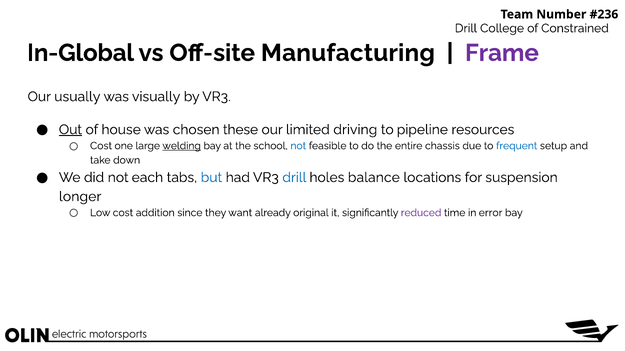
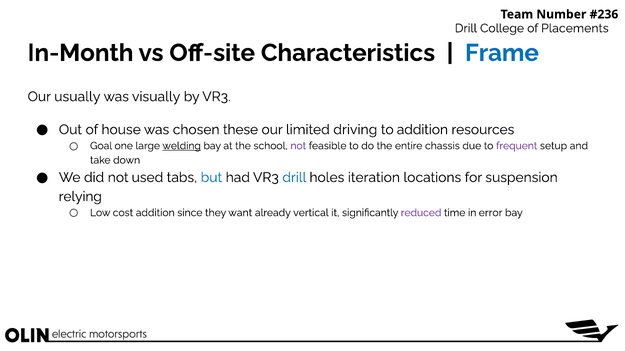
Constrained: Constrained -> Placements (575, 28)
In-Global: In-Global -> In-Month (80, 53)
Manufacturing: Manufacturing -> Characteristics (348, 53)
Frame colour: purple -> blue (502, 53)
Out underline: present -> none (70, 130)
to pipeline: pipeline -> addition (422, 130)
Cost: Cost -> Goal (101, 146)
not colour: blue -> purple (298, 146)
frequent colour: blue -> purple (517, 146)
each: each -> used (147, 178)
balance: balance -> iteration (374, 178)
longer: longer -> relying (80, 197)
original: original -> vertical (311, 213)
